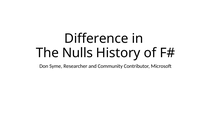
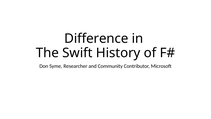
Nulls: Nulls -> Swift (77, 53)
